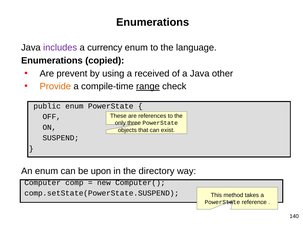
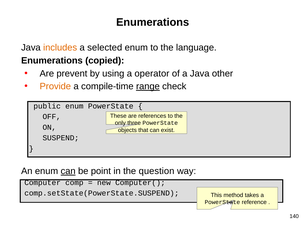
includes colour: purple -> orange (60, 48)
currency: currency -> selected (105, 48)
received: received -> operator (152, 74)
can underline: none -> present (68, 171)
upon: upon -> point (101, 171)
directory: directory -> question (157, 171)
